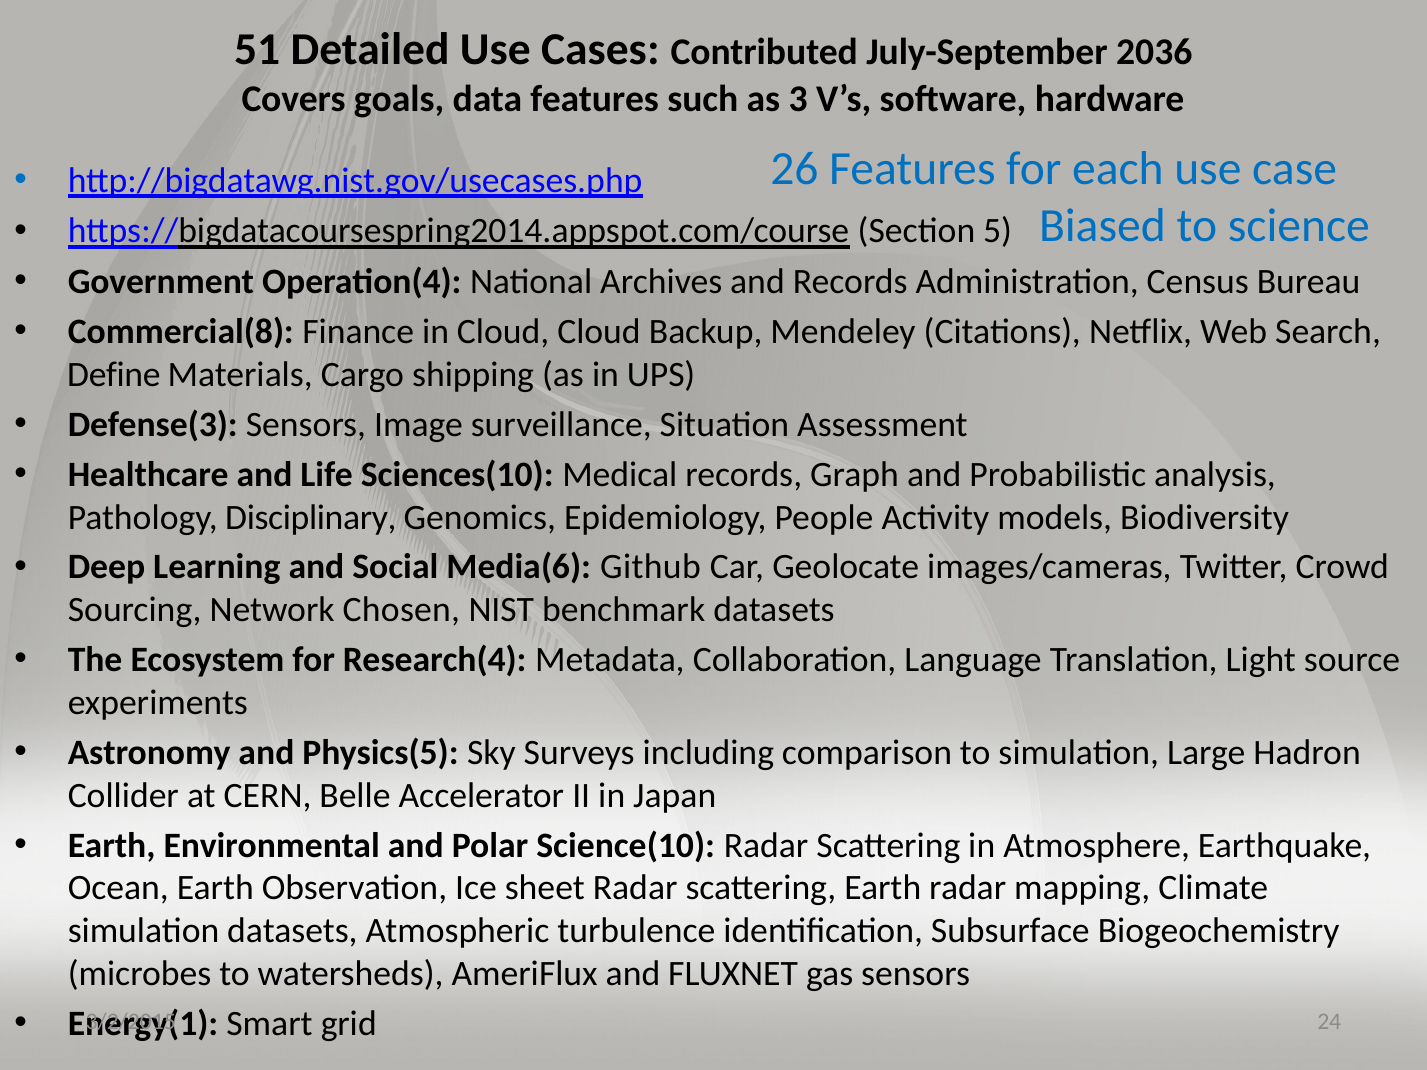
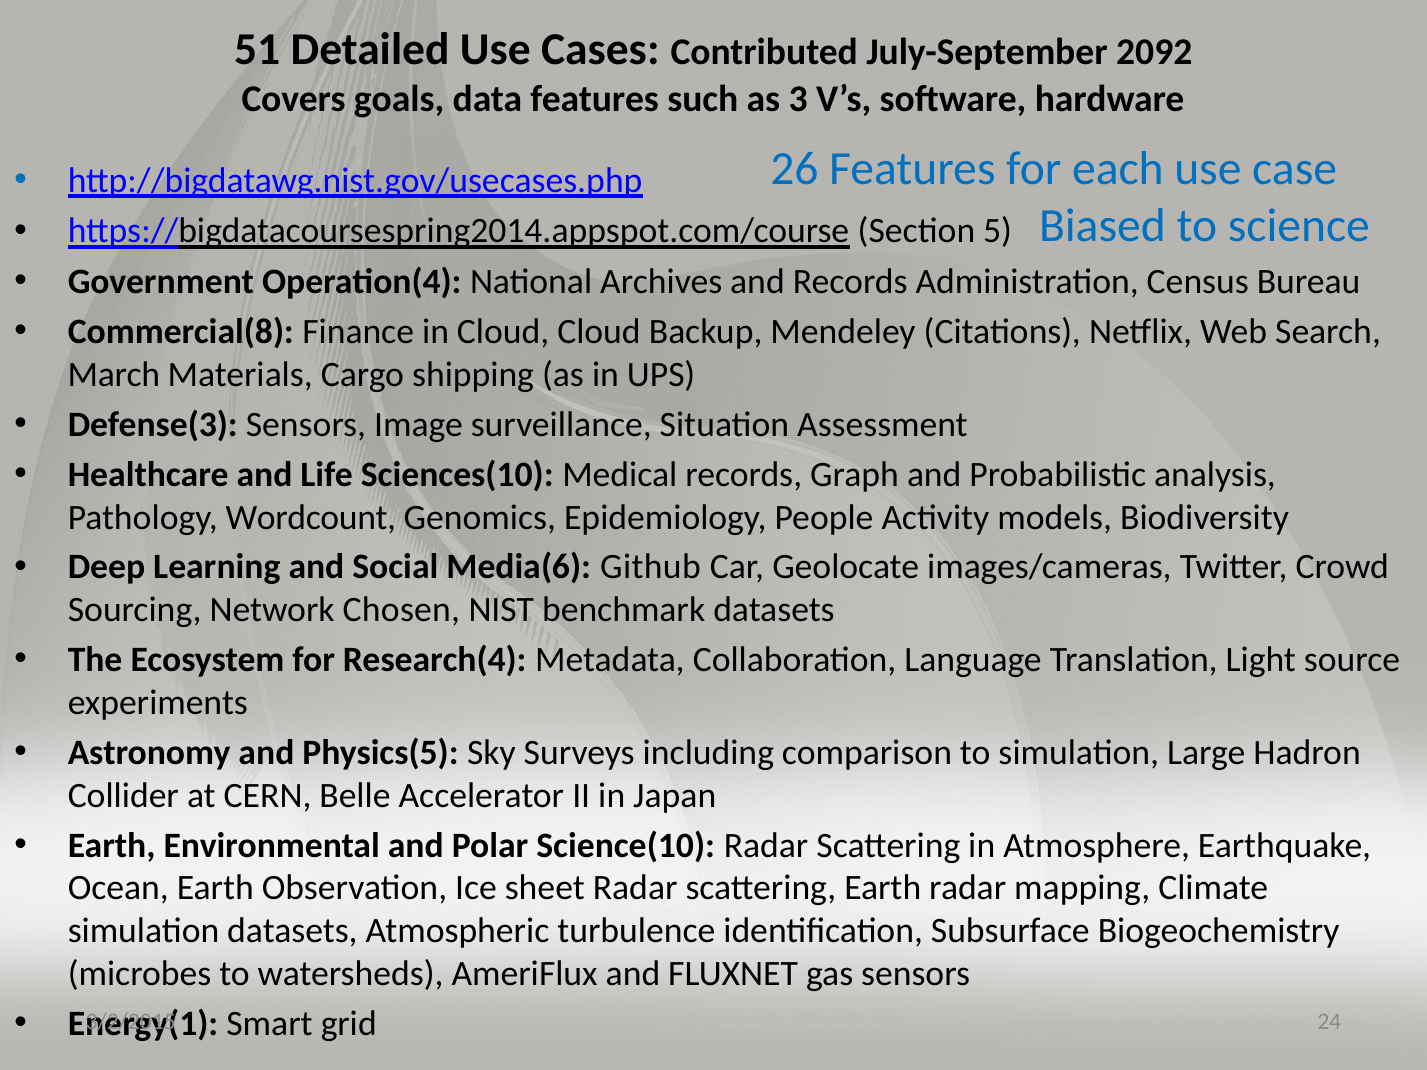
2036: 2036 -> 2092 (1154, 52)
Define: Define -> March (114, 375)
Disciplinary: Disciplinary -> Wordcount (311, 517)
